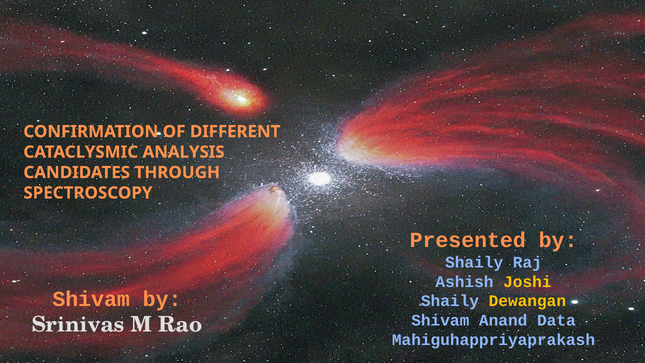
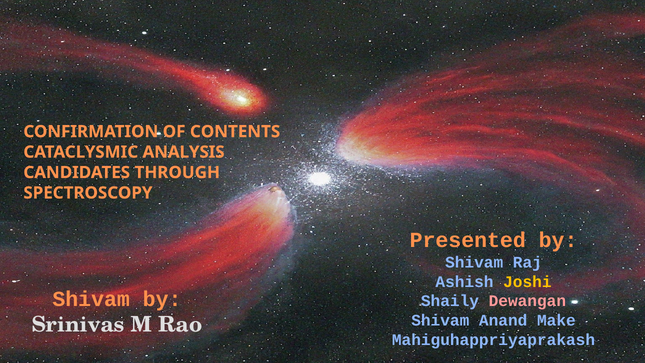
DIFFERENT: DIFFERENT -> CONTENTS (235, 132)
Shaily: Shaily -> Shivam (474, 262)
Dewangan colour: yellow -> pink (527, 301)
Data: Data -> Make (556, 320)
